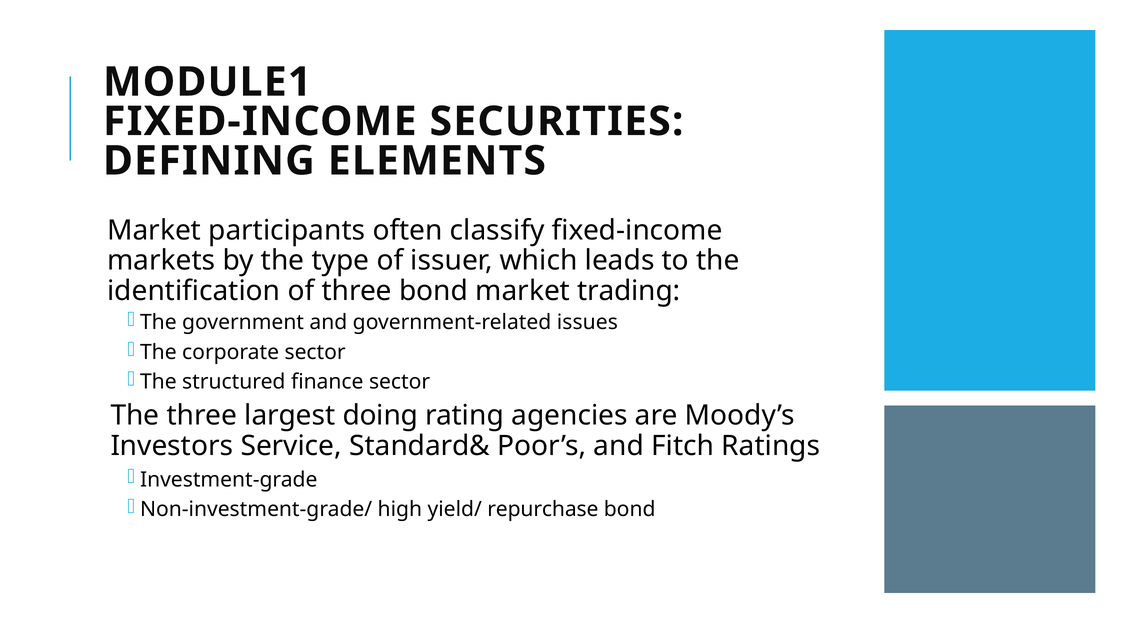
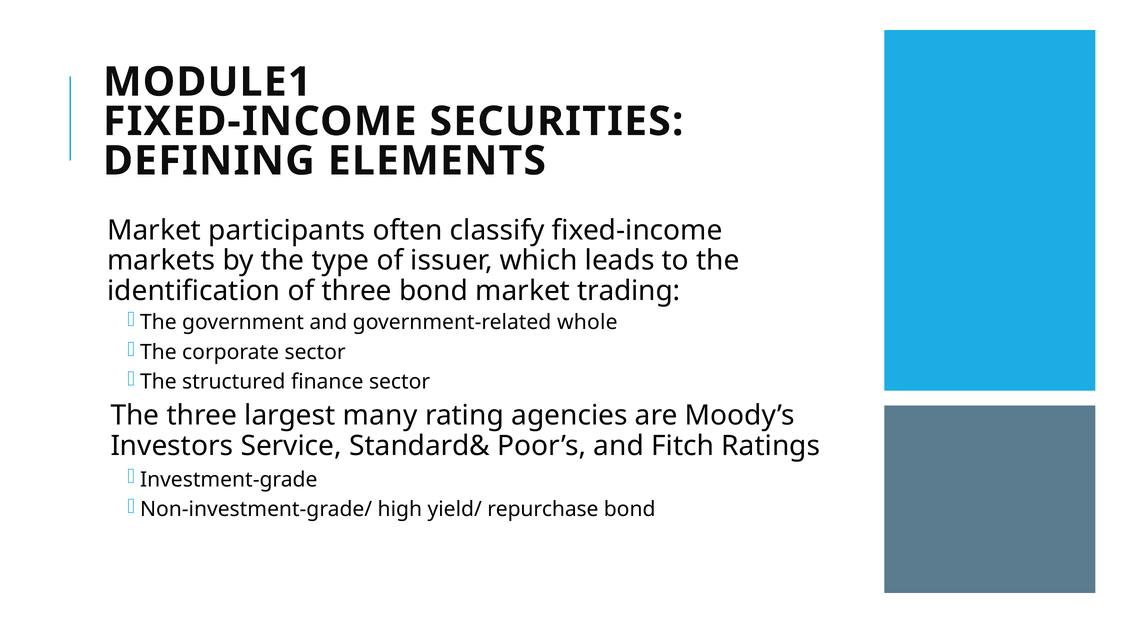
issues: issues -> whole (587, 322)
doing: doing -> many (380, 415)
